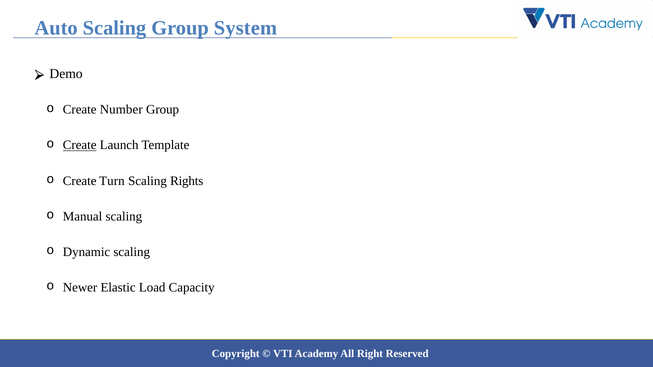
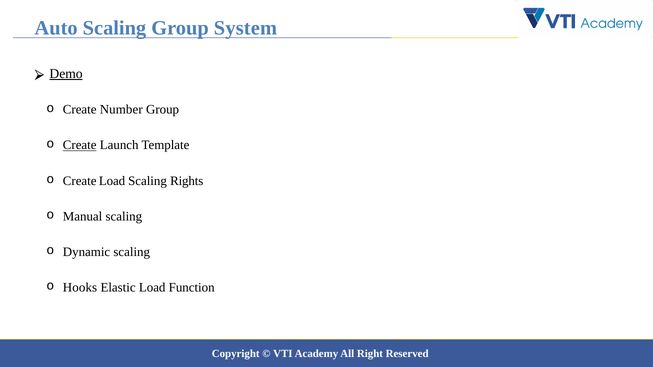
Demo underline: none -> present (66, 74)
Create Turn: Turn -> Load (112, 181)
Newer: Newer -> Hooks (80, 288)
Capacity: Capacity -> Function (192, 288)
